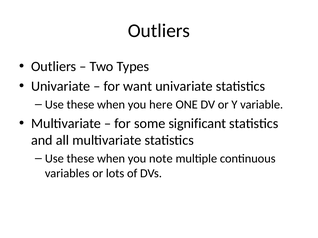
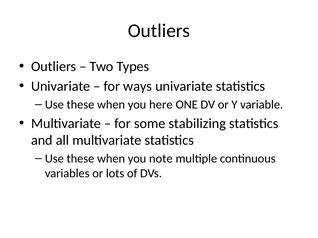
want: want -> ways (138, 87)
significant: significant -> stabilizing (197, 124)
